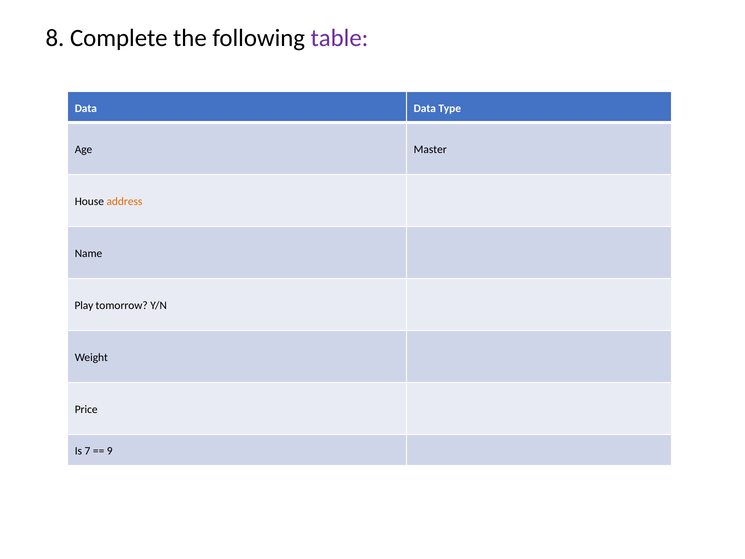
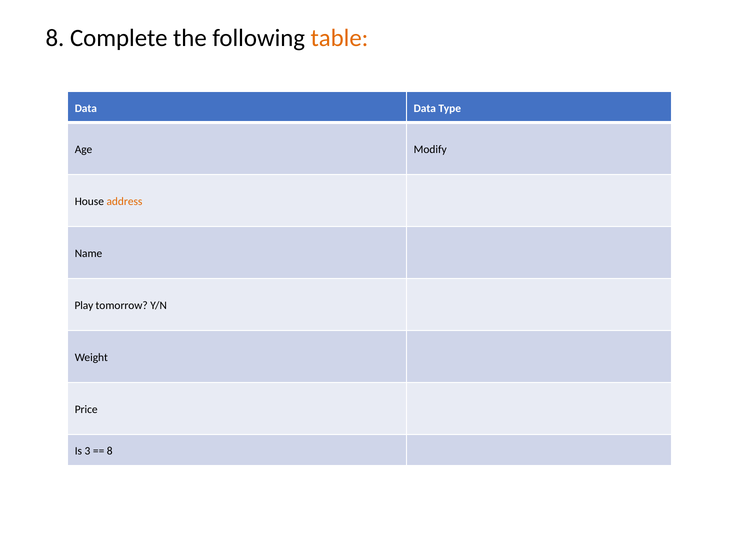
table colour: purple -> orange (339, 38)
Master: Master -> Modify (430, 150)
7: 7 -> 3 (87, 451)
9: 9 -> 8 (110, 451)
